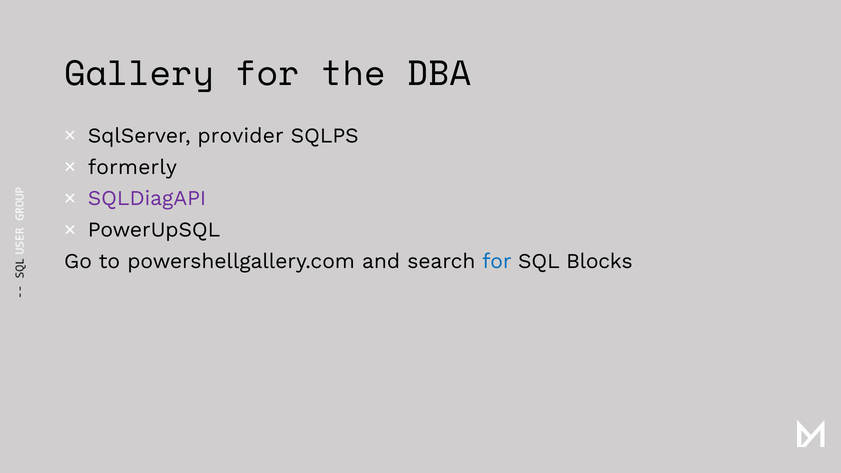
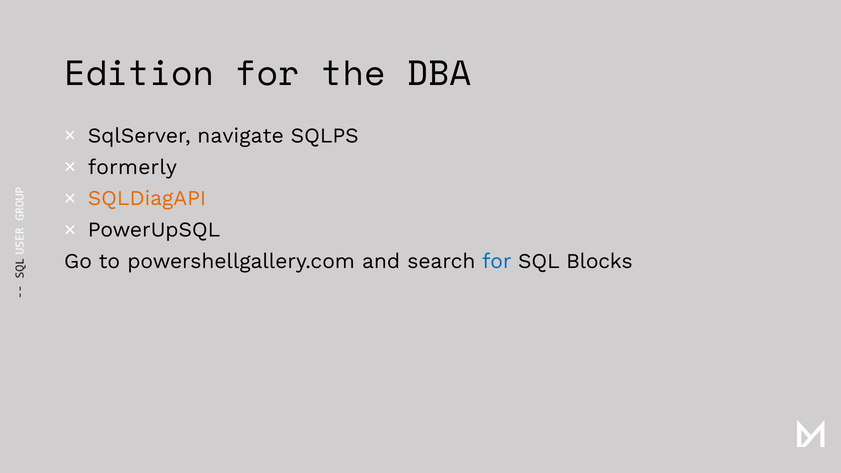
Gallery: Gallery -> Edition (139, 74)
provider: provider -> navigate (241, 136)
SQLDiagAPI colour: purple -> orange (147, 199)
